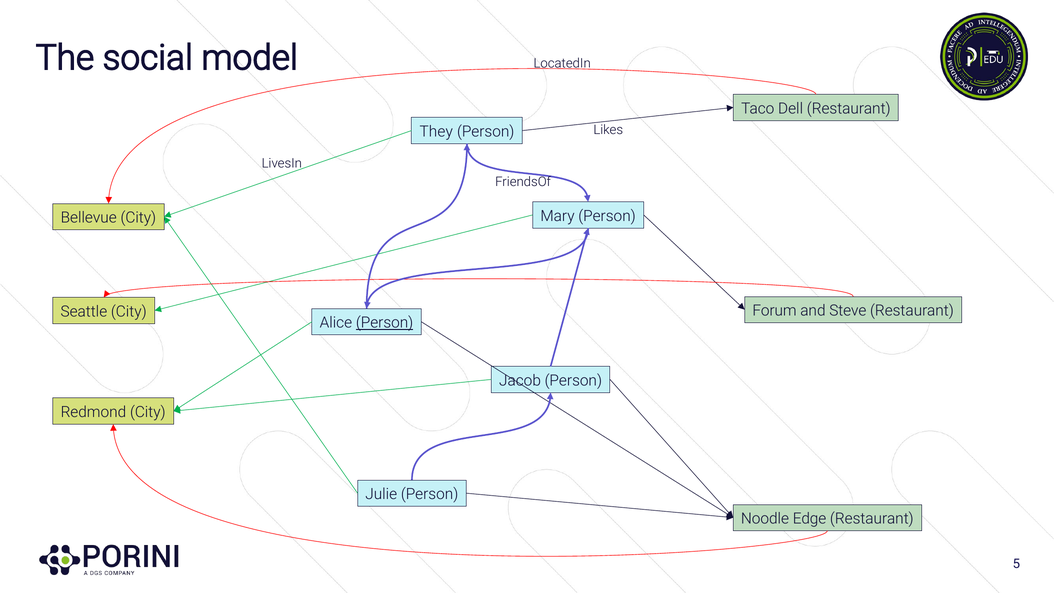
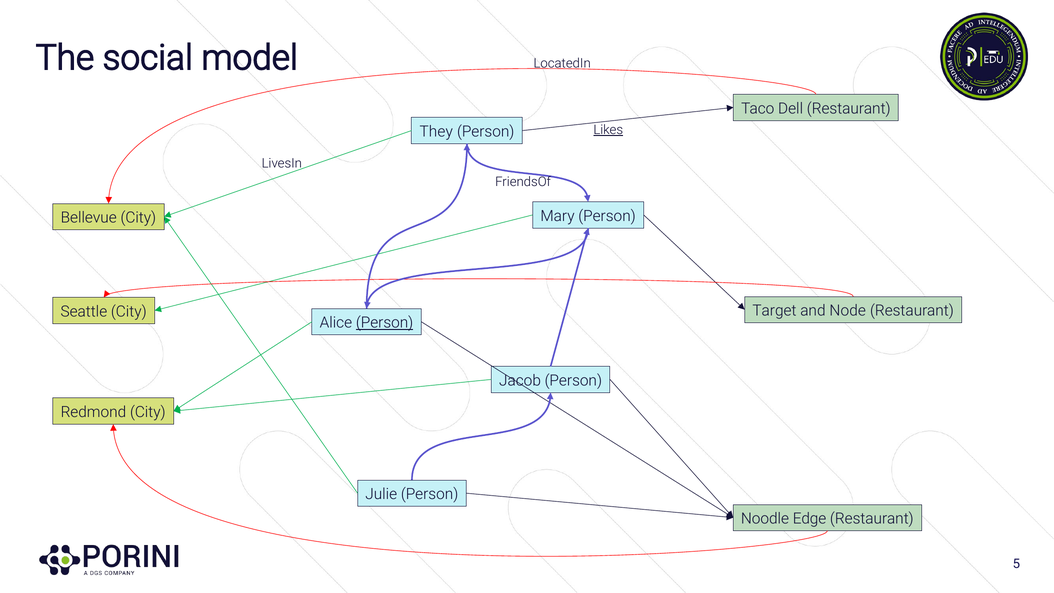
Likes underline: none -> present (608, 130)
Forum: Forum -> Target (774, 311)
Steve: Steve -> Node (848, 311)
